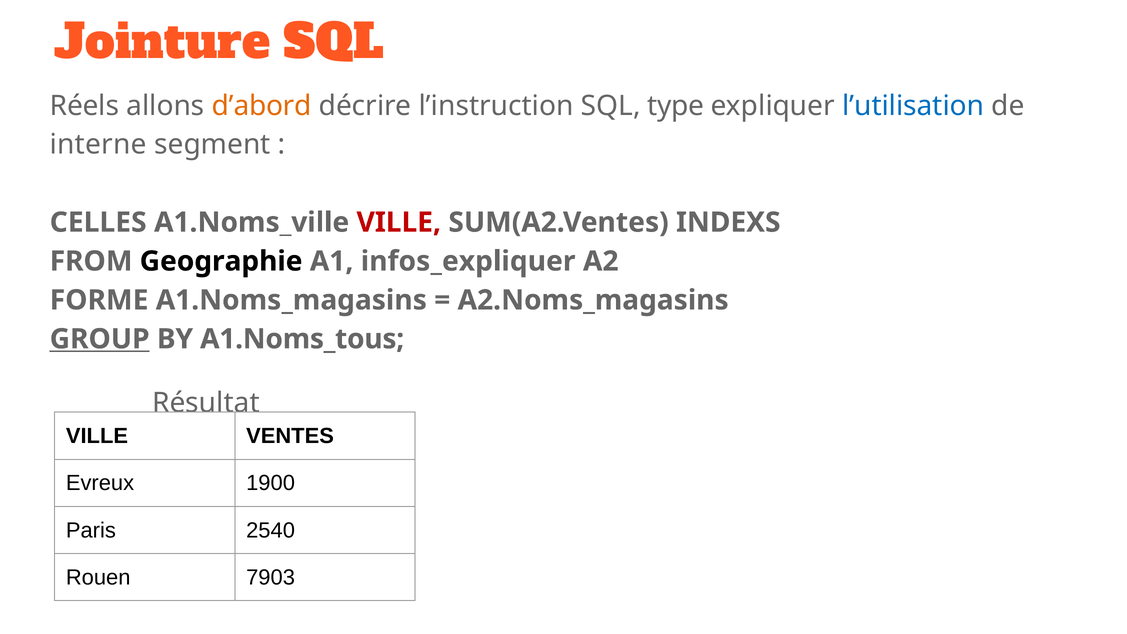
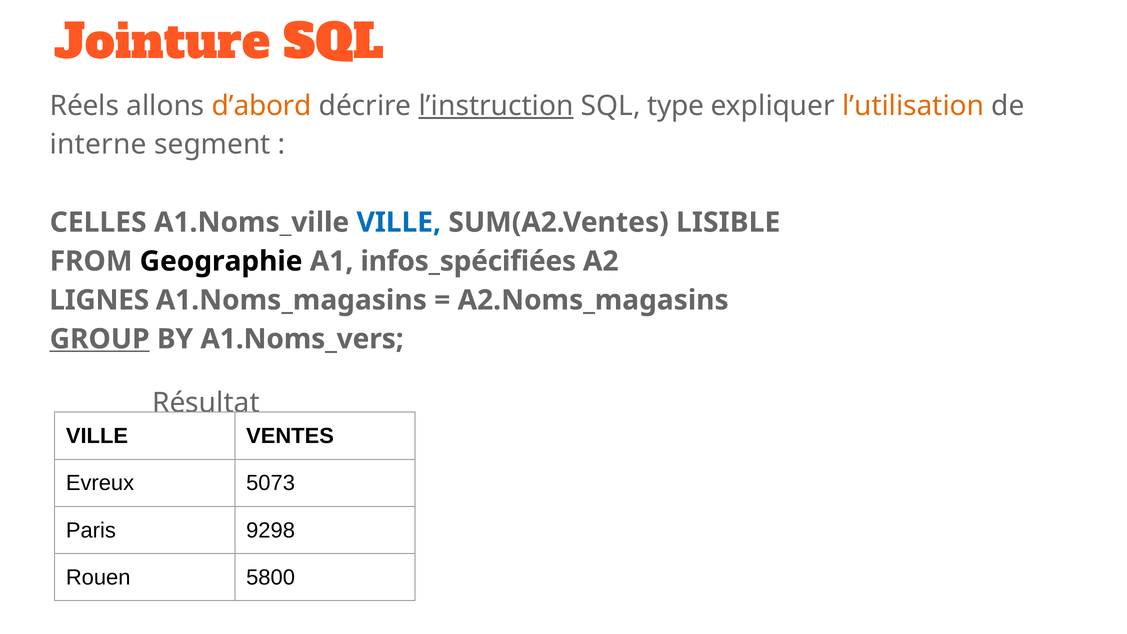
l’instruction underline: none -> present (496, 106)
l’utilisation colour: blue -> orange (913, 106)
VILLE colour: red -> blue (399, 222)
INDEXS: INDEXS -> LISIBLE (728, 222)
infos_expliquer: infos_expliquer -> infos_spécifiées (468, 261)
FORME: FORME -> LIGNES (99, 300)
A1.Noms_tous: A1.Noms_tous -> A1.Noms_vers (302, 339)
1900: 1900 -> 5073 (271, 483)
2540: 2540 -> 9298 (271, 530)
7903: 7903 -> 5800 (271, 577)
